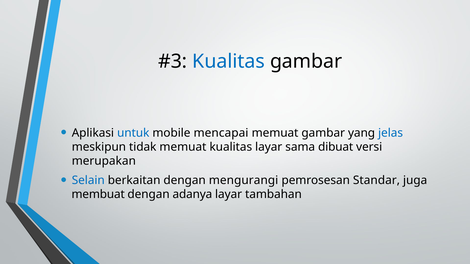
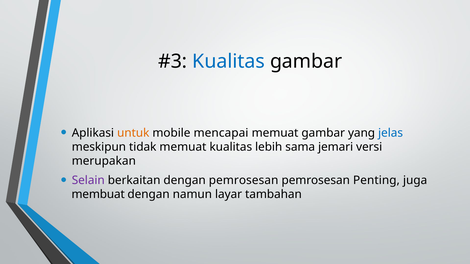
untuk colour: blue -> orange (133, 133)
kualitas layar: layar -> lebih (269, 147)
dibuat: dibuat -> jemari (336, 147)
Selain colour: blue -> purple (88, 181)
dengan mengurangi: mengurangi -> pemrosesan (244, 181)
Standar: Standar -> Penting (376, 181)
adanya: adanya -> namun (192, 195)
